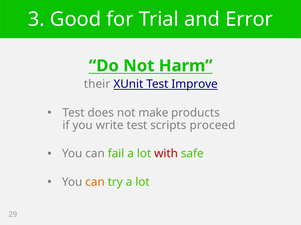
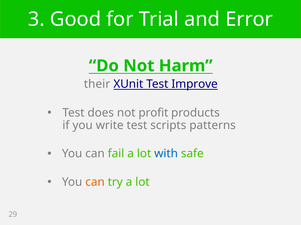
make: make -> profit (153, 113)
proceed: proceed -> patterns (213, 126)
with colour: red -> blue (166, 154)
